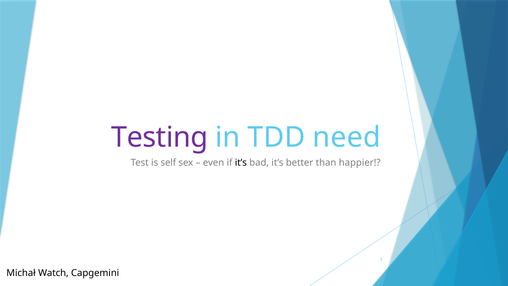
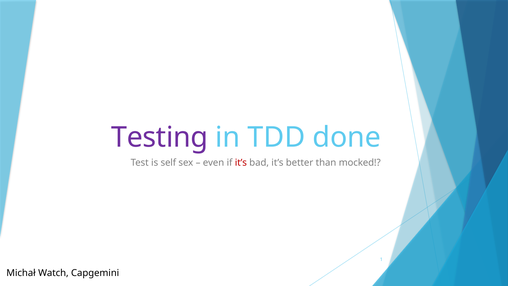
need: need -> done (347, 137)
it’s colour: black -> red (241, 163)
happier: happier -> mocked (360, 163)
